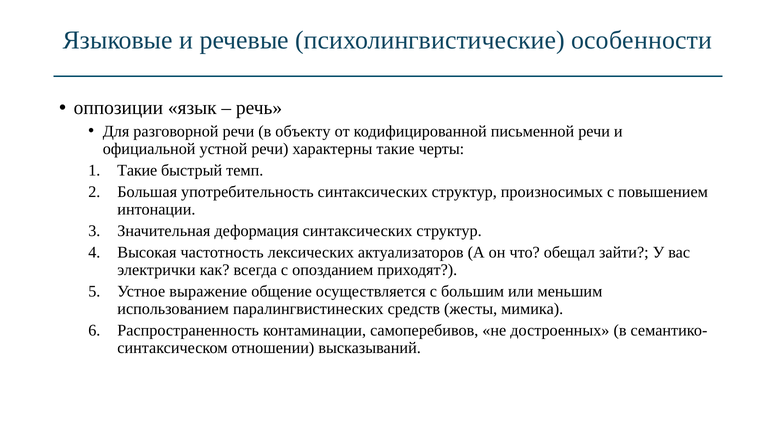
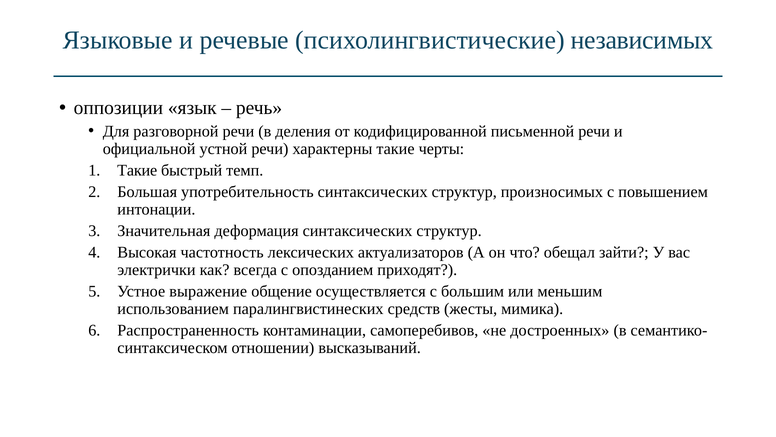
особенности: особенности -> независимых (642, 40)
объекту: объекту -> деления (303, 131)
